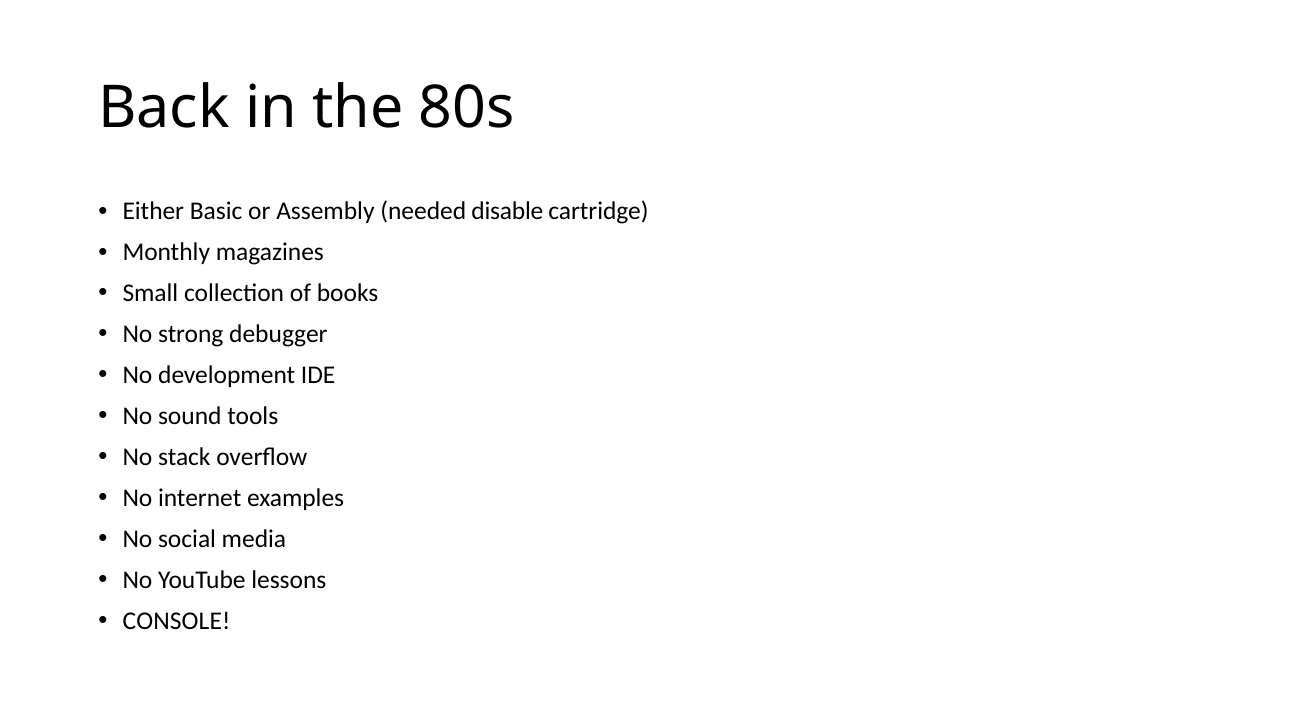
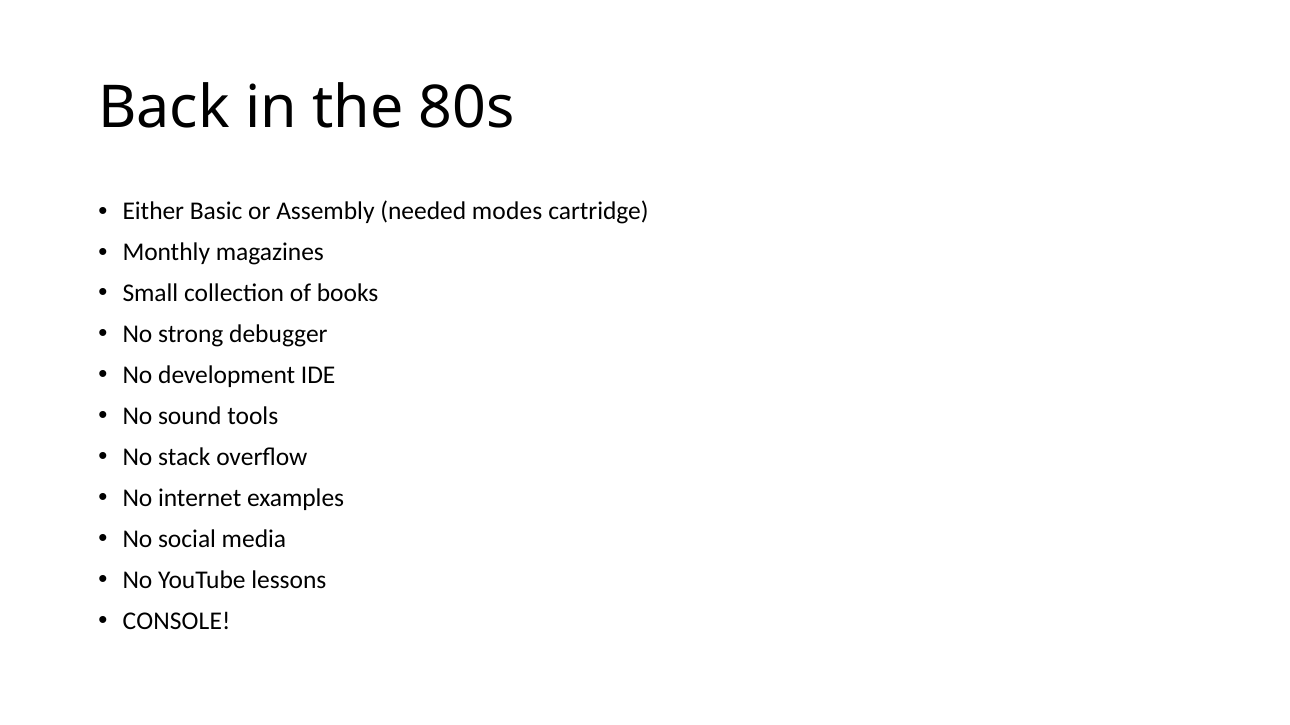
disable: disable -> modes (507, 212)
